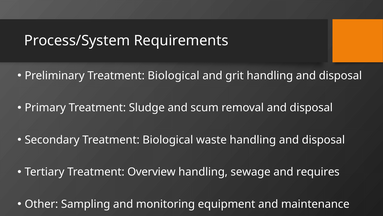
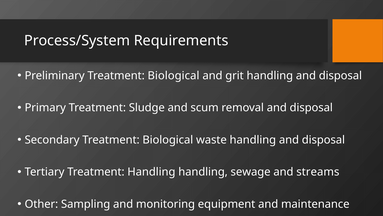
Treatment Overview: Overview -> Handling (151, 172)
requires: requires -> streams (318, 172)
